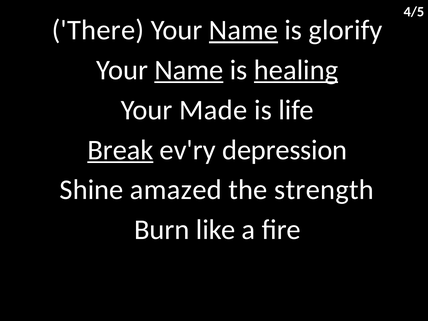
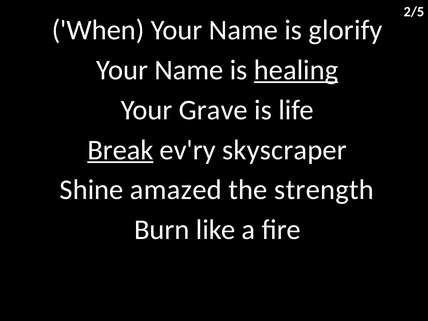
4/5: 4/5 -> 2/5 (414, 12)
There: There -> When (98, 30)
Name underline: present -> none (243, 30)
Name underline: present -> none (189, 70)
Made: Made -> Grave (213, 110)
depression: depression -> skyscraper (285, 150)
